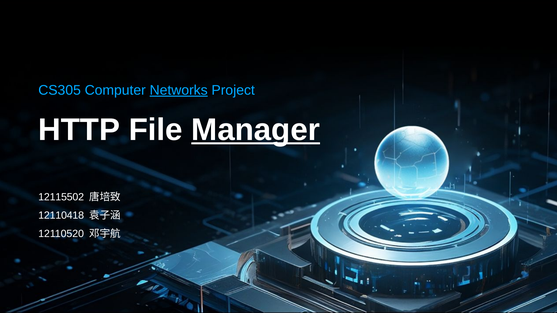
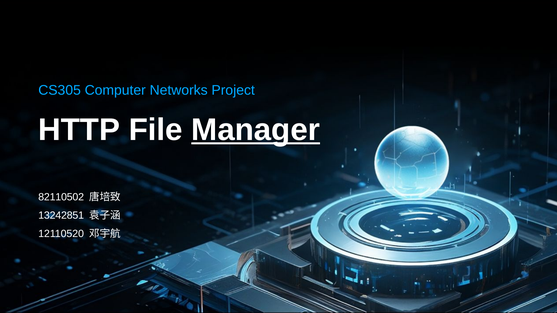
Networks underline: present -> none (179, 90)
12115502: 12115502 -> 82110502 (61, 197)
12110418: 12110418 -> 13242851 (61, 215)
